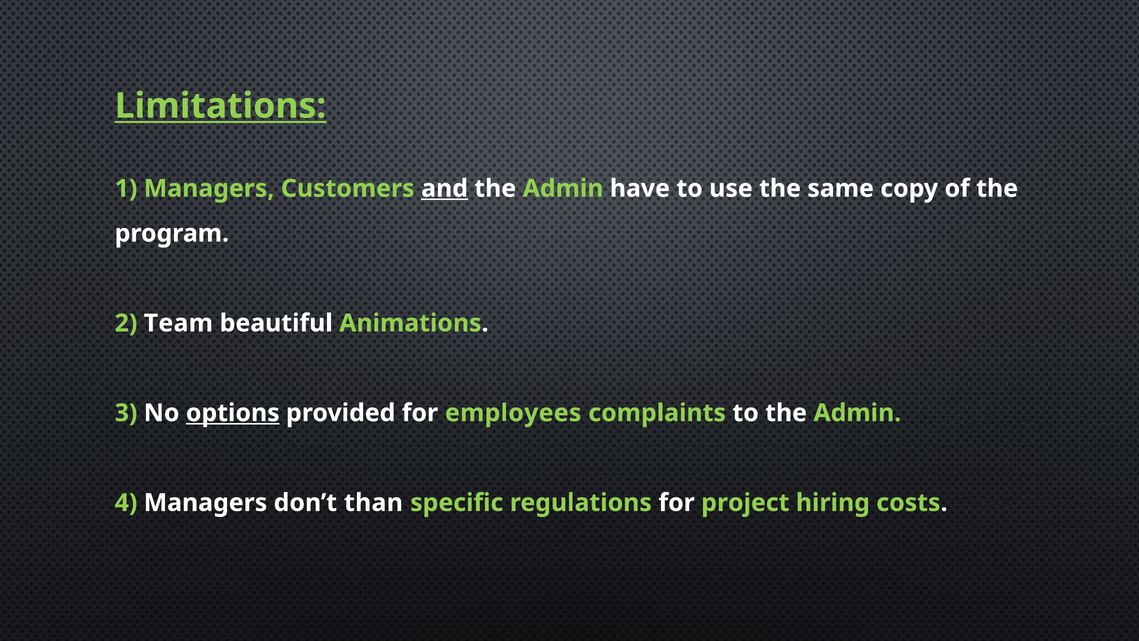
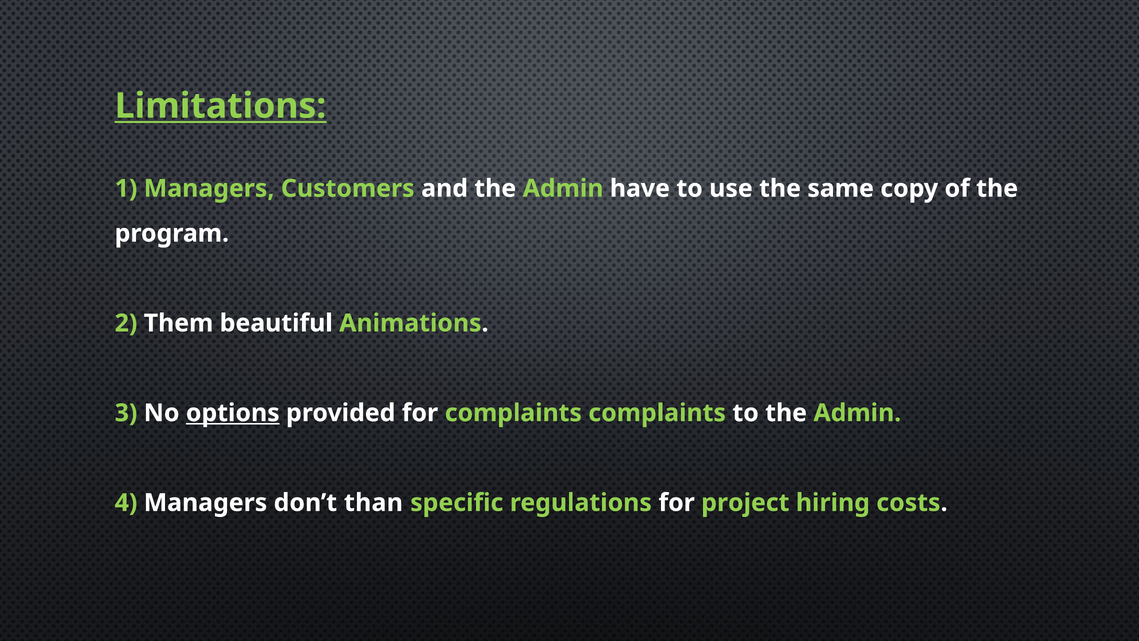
and underline: present -> none (445, 188)
Team: Team -> Them (179, 323)
for employees: employees -> complaints (513, 413)
